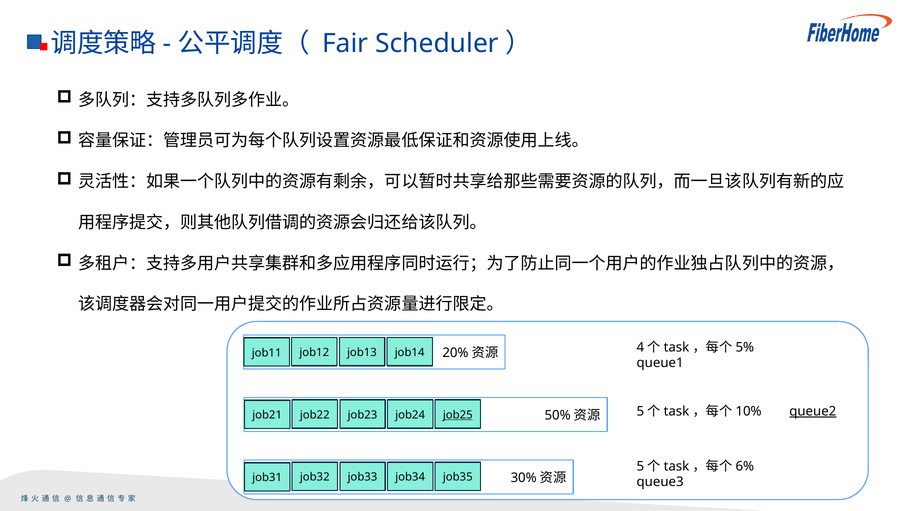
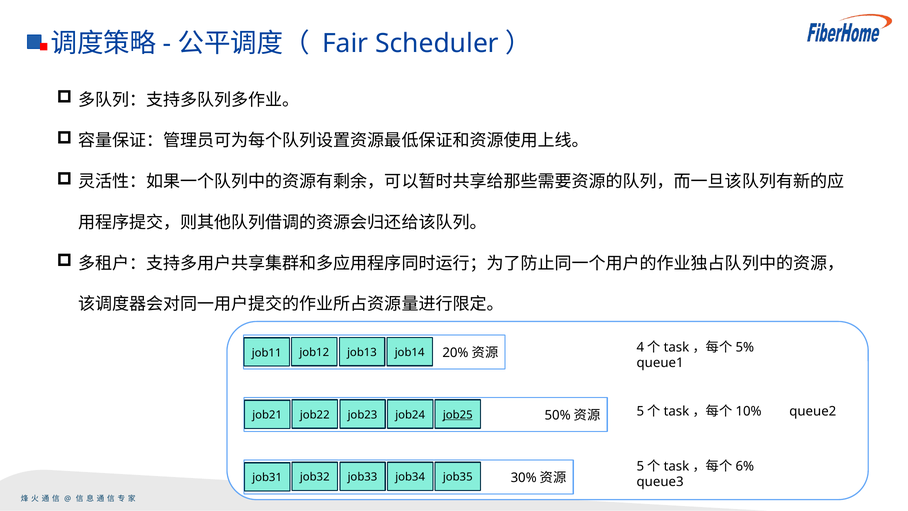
queue2 underline: present -> none (813, 411)
